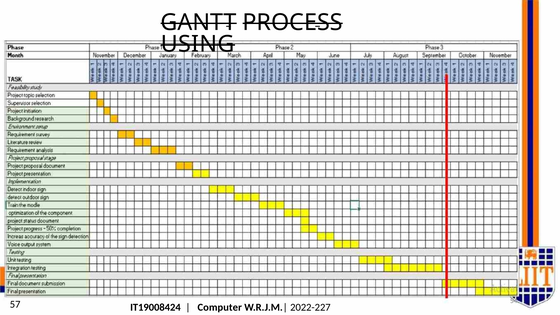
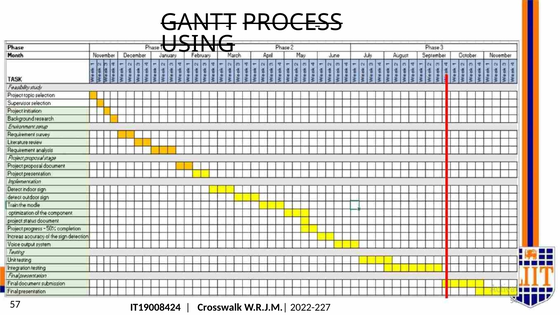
Computer: Computer -> Crosswalk (220, 307)
